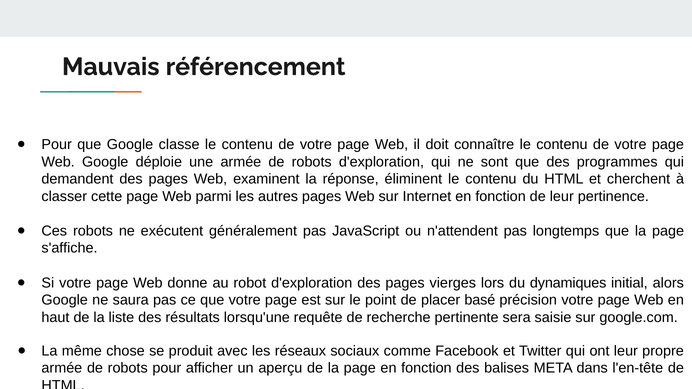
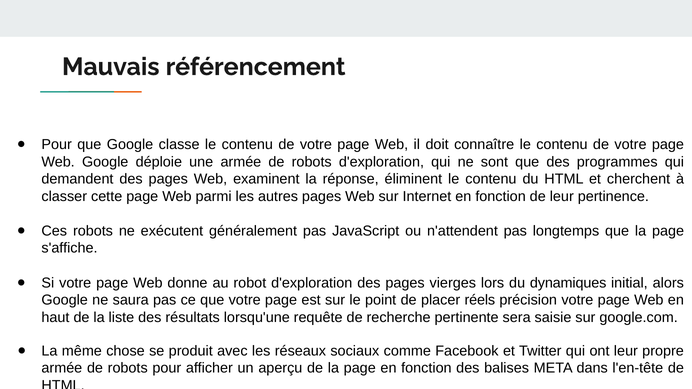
basé: basé -> réels (480, 300)
